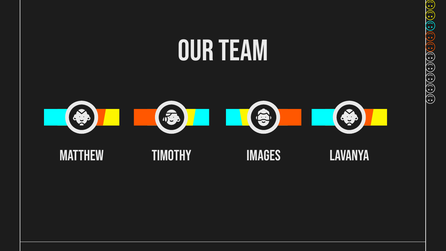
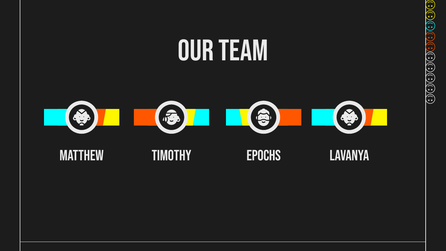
IMAGES: IMAGES -> EPOCHS (264, 155)
